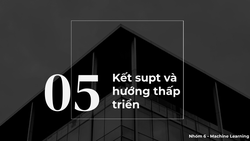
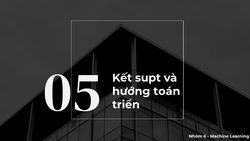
thấp: thấp -> toán (167, 91)
